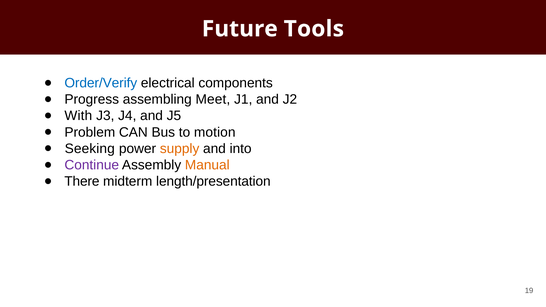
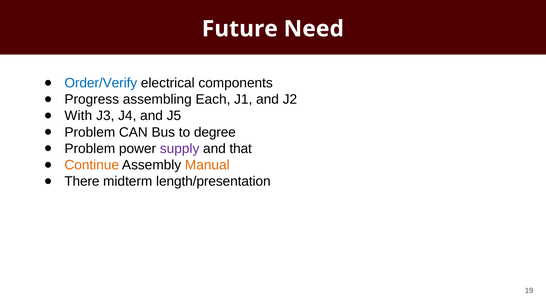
Tools: Tools -> Need (314, 29)
Meet: Meet -> Each (213, 99)
motion: motion -> degree (215, 132)
Seeking: Seeking -> Problem (90, 149)
supply colour: orange -> purple (180, 149)
into: into -> that (241, 149)
Continue colour: purple -> orange (92, 165)
